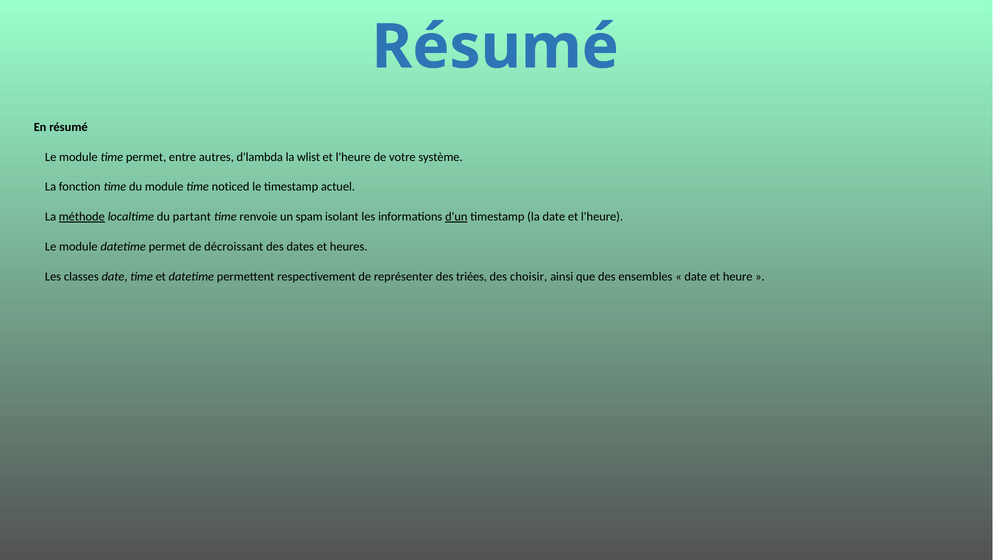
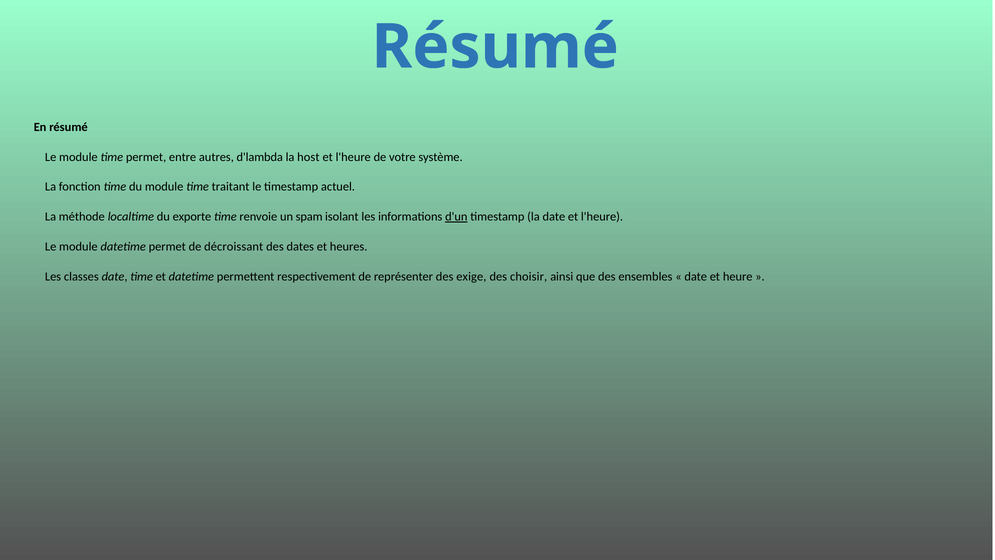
wlist: wlist -> host (308, 157)
noticed: noticed -> traitant (231, 187)
méthode underline: present -> none (82, 217)
partant: partant -> exporte (192, 217)
triées: triées -> exige (471, 276)
